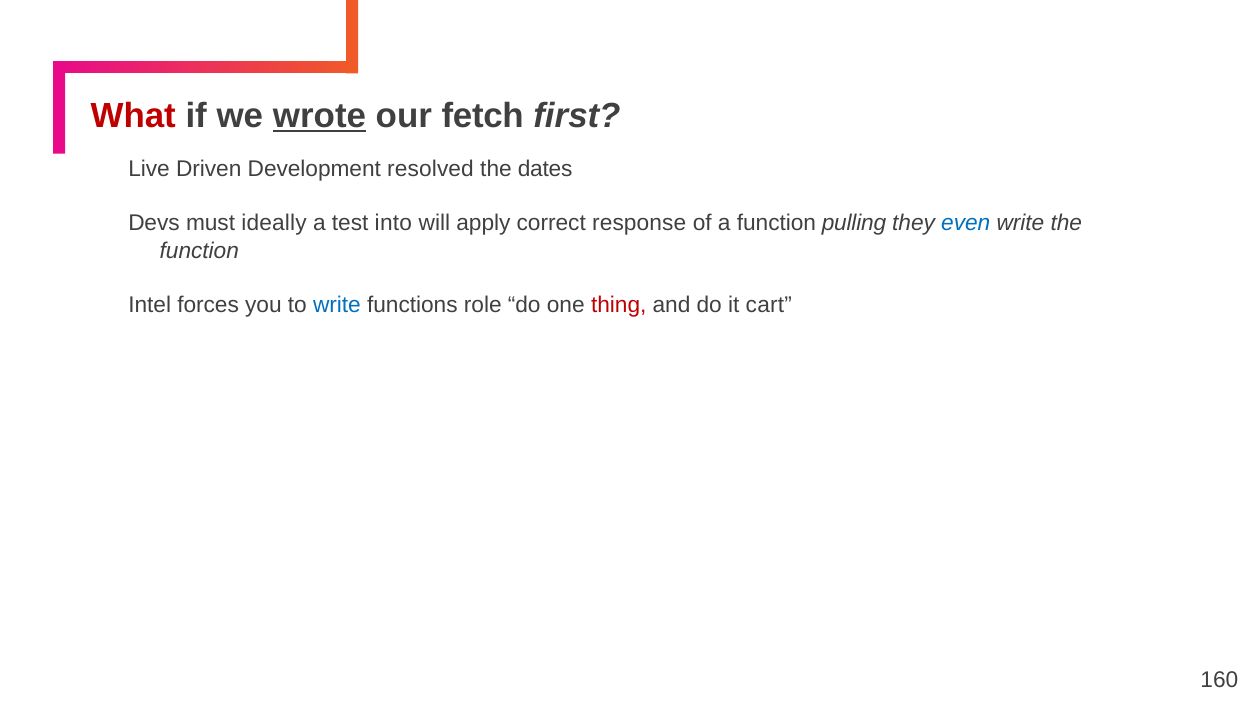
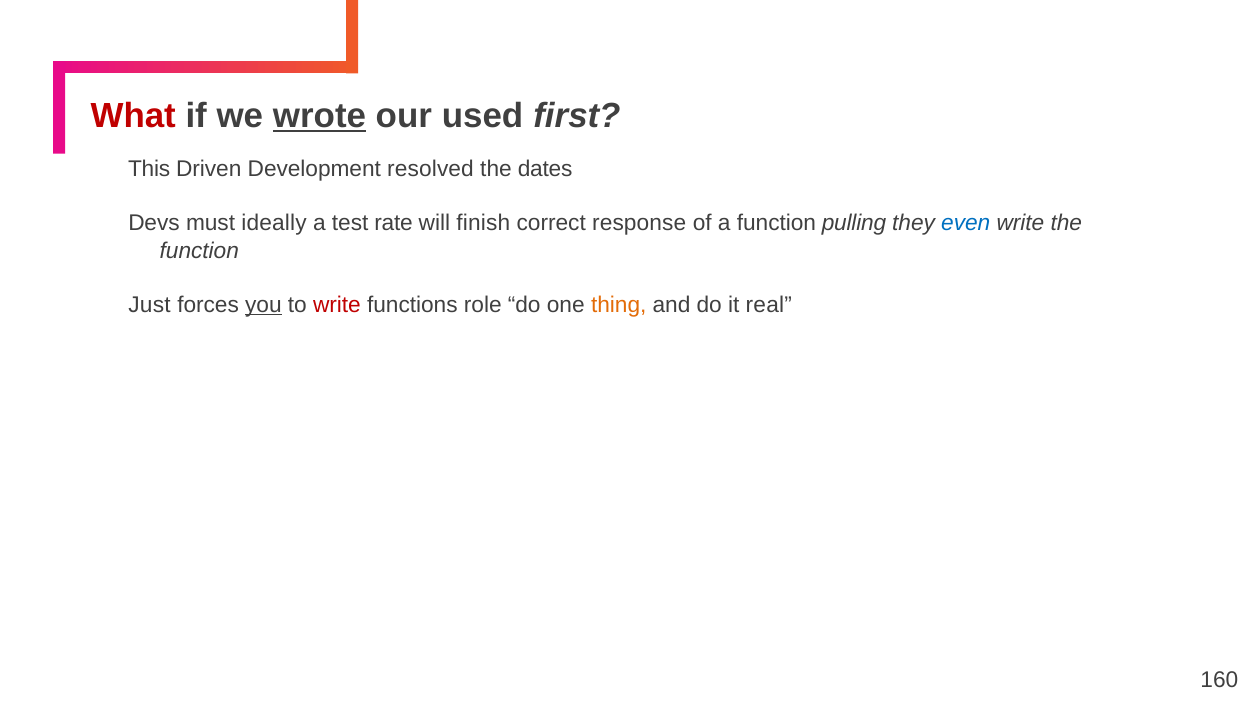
fetch: fetch -> used (482, 116)
Live: Live -> This (149, 169)
into: into -> rate (394, 224)
apply: apply -> finish (483, 224)
Intel: Intel -> Just (150, 305)
you underline: none -> present (263, 305)
write colour: blue -> red (337, 305)
thing colour: red -> orange (619, 305)
cart: cart -> real (769, 305)
